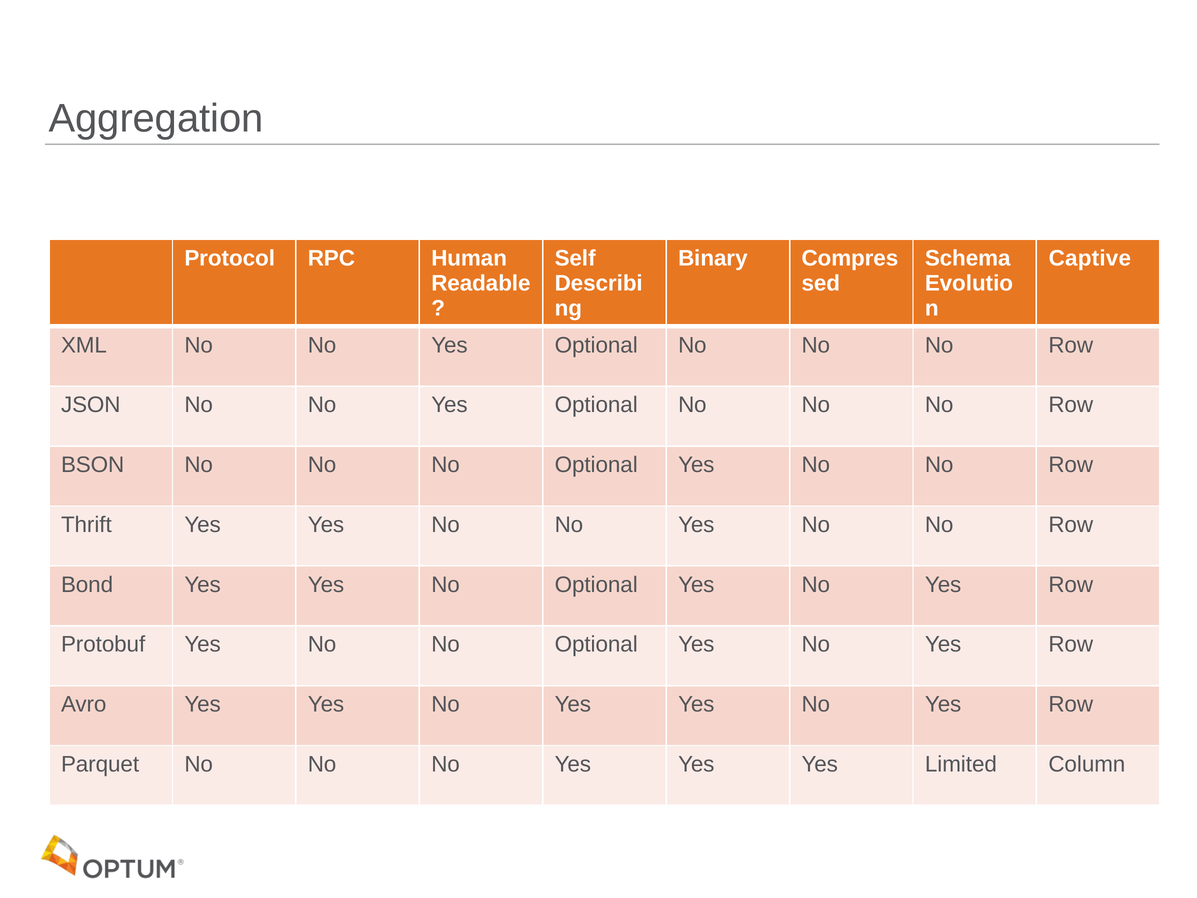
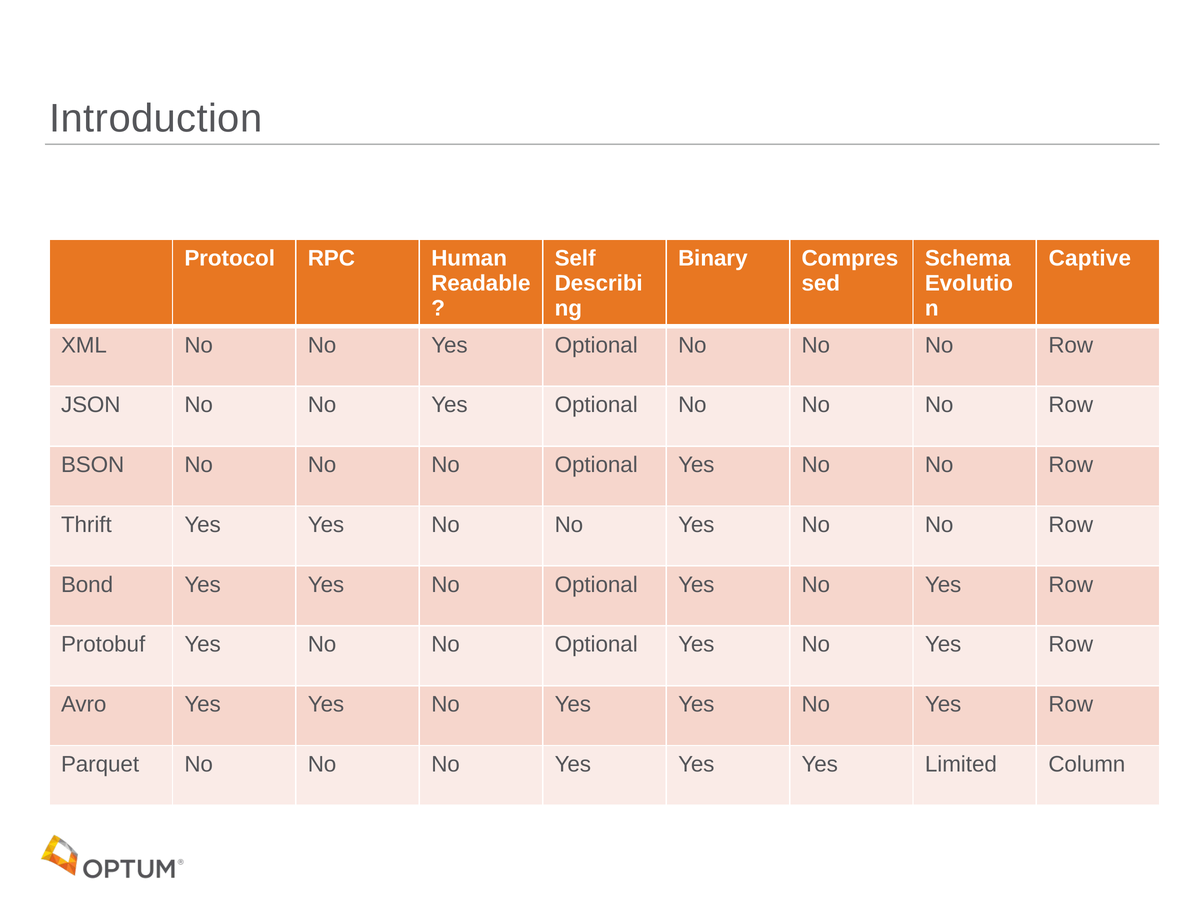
Aggregation: Aggregation -> Introduction (156, 119)
